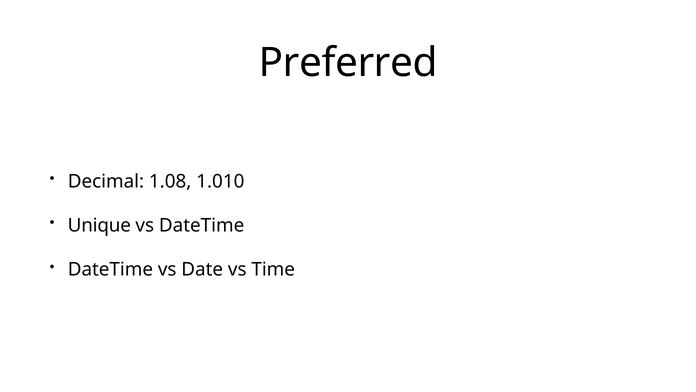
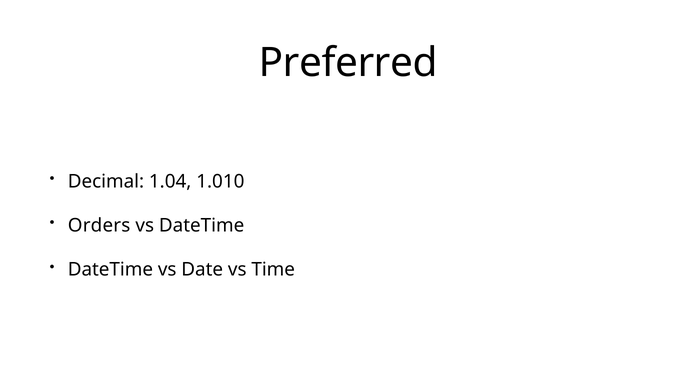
1.08: 1.08 -> 1.04 (170, 181)
Unique: Unique -> Orders (99, 225)
